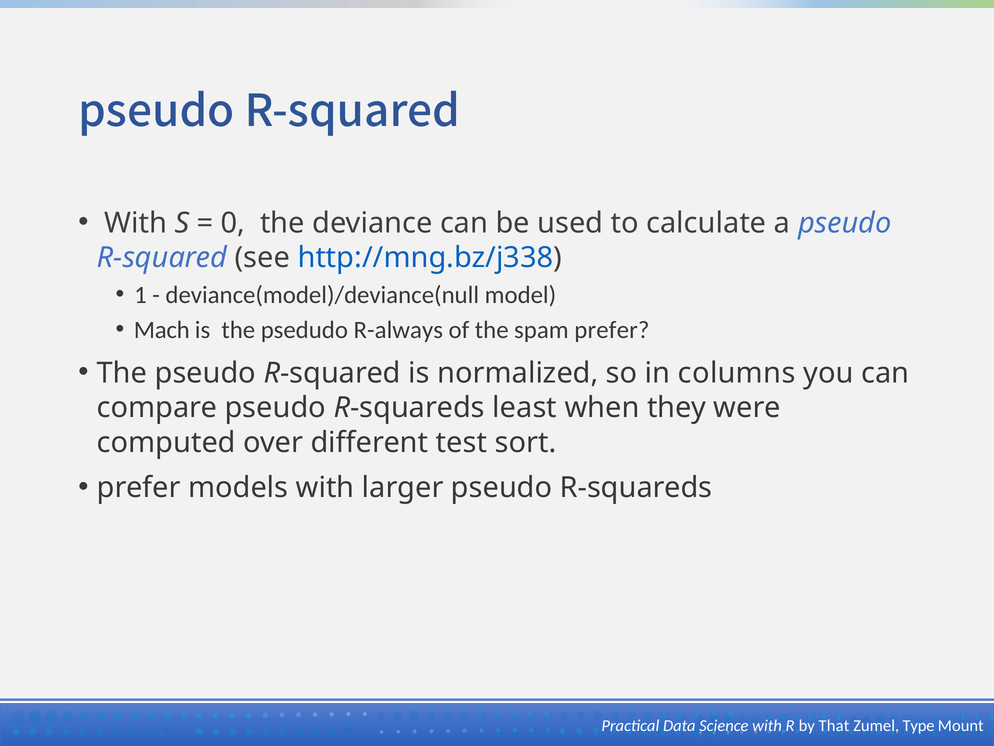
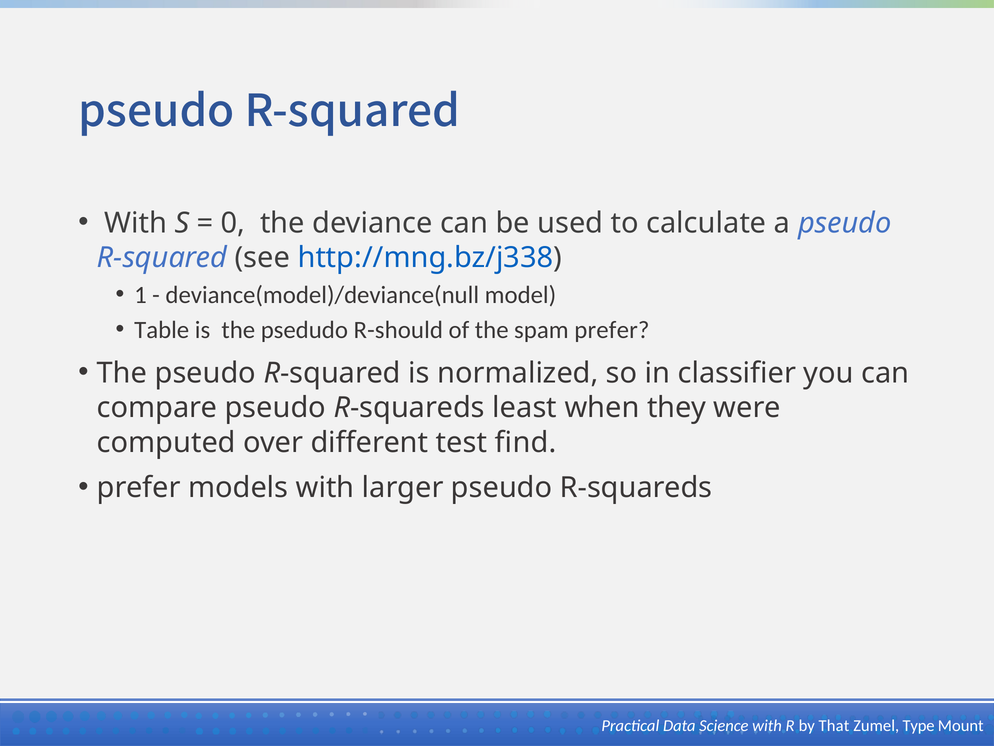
Mach: Mach -> Table (162, 330)
R-always: R-always -> R-should (398, 330)
columns: columns -> classifier (737, 373)
sort: sort -> find (526, 442)
